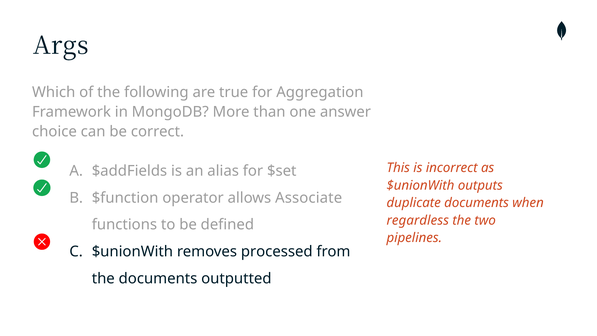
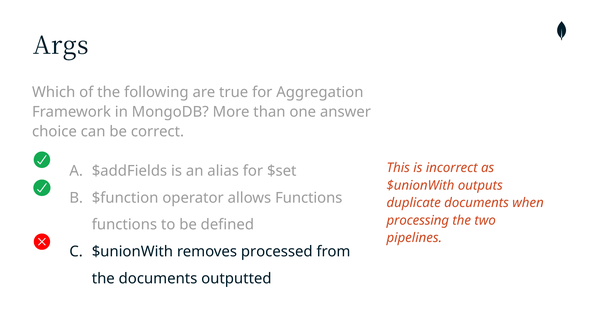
allows Associate: Associate -> Functions (309, 198)
regardless: regardless -> processing (418, 220)
